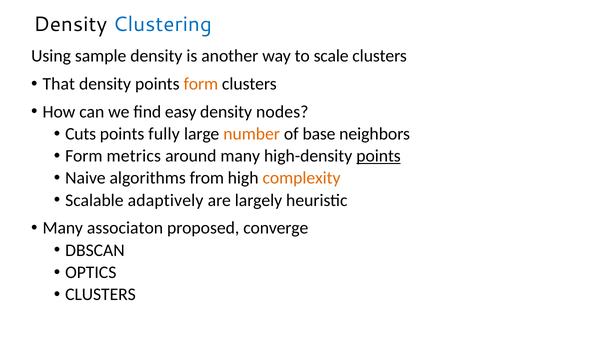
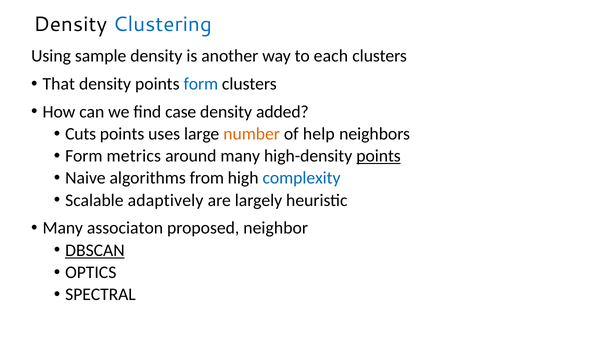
scale: scale -> each (331, 56)
form colour: orange -> blue (201, 84)
easy: easy -> case (181, 112)
nodes: nodes -> added (282, 112)
fully: fully -> uses (164, 134)
base: base -> help (319, 134)
complexity colour: orange -> blue (302, 178)
converge: converge -> neighbor (276, 228)
DBSCAN underline: none -> present (95, 251)
CLUSTERS: CLUSTERS -> SPECTRAL (100, 295)
